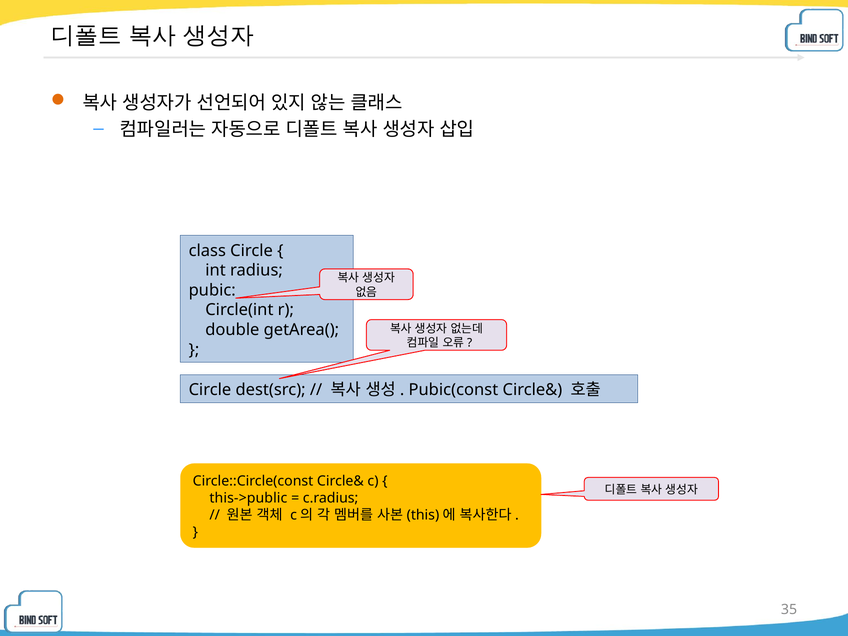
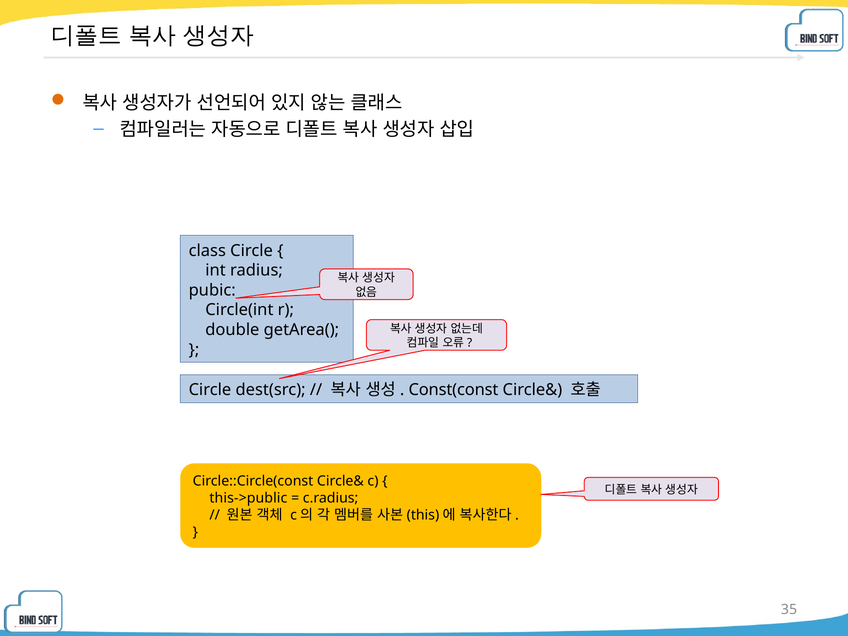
Pubic(const: Pubic(const -> Const(const (453, 390)
